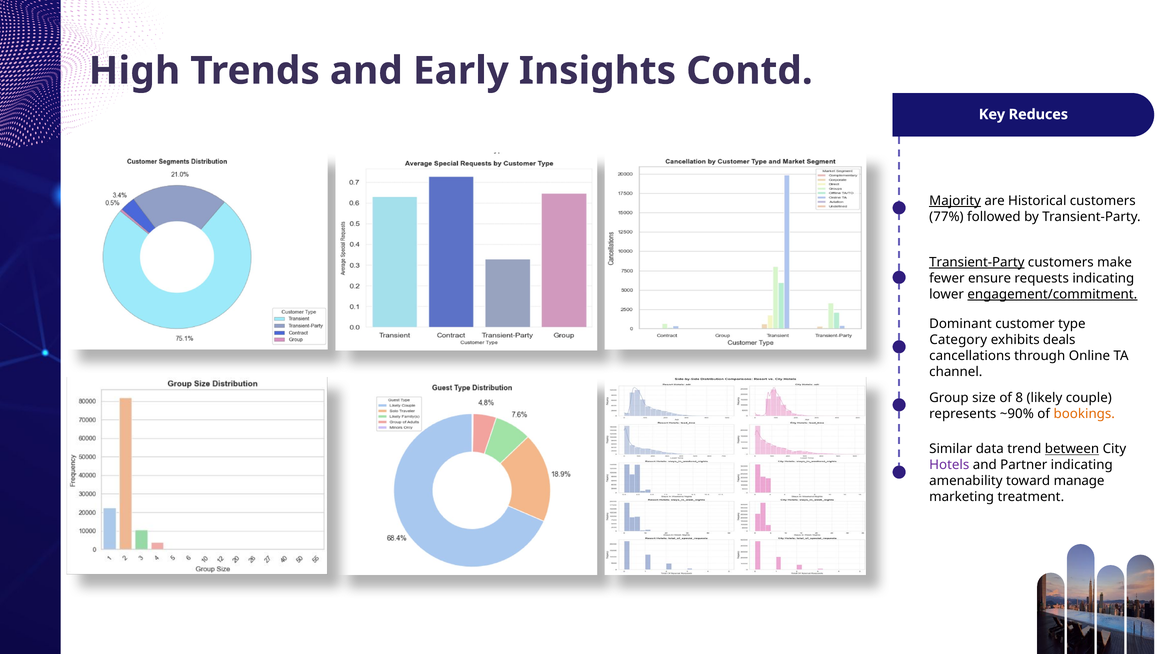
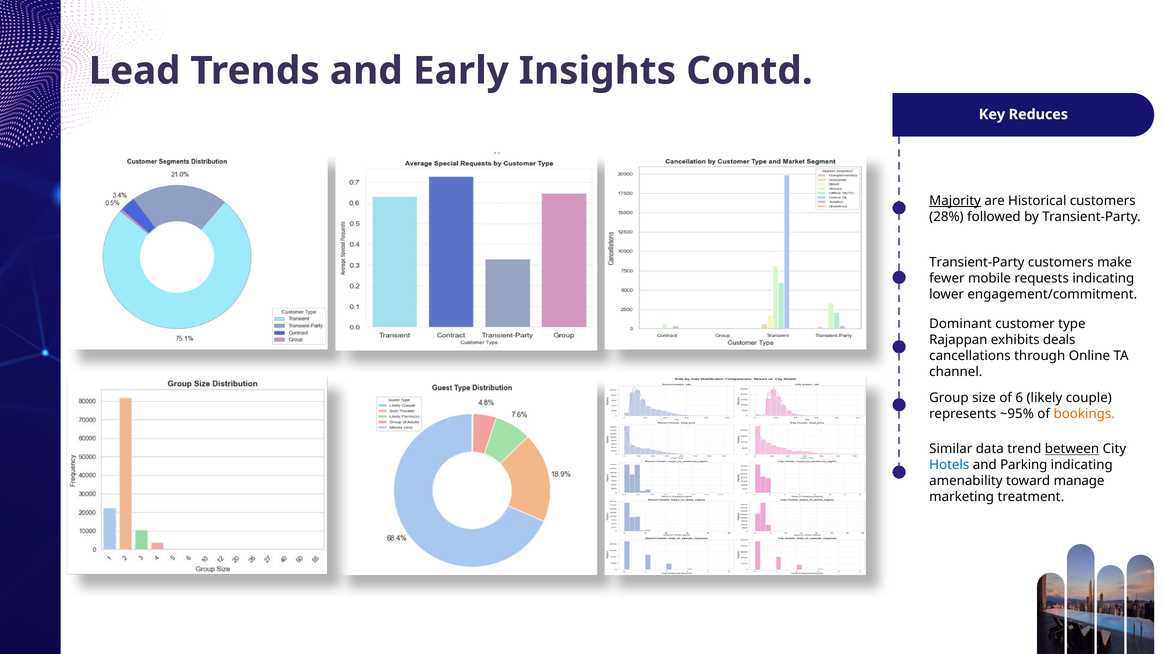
High: High -> Lead (135, 71)
77%: 77% -> 28% (946, 217)
Transient-Party underline: present -> none (977, 262)
ensure: ensure -> mobile (990, 278)
engagement/commitment underline: present -> none (1052, 294)
Category: Category -> Rajappan (958, 340)
8: 8 -> 6 (1019, 398)
~90%: ~90% -> ~95% (1017, 414)
Hotels colour: purple -> blue (949, 465)
Partner: Partner -> Parking (1024, 465)
